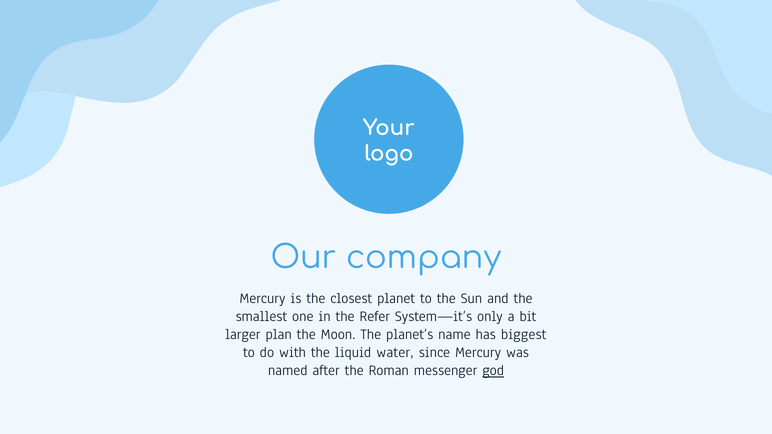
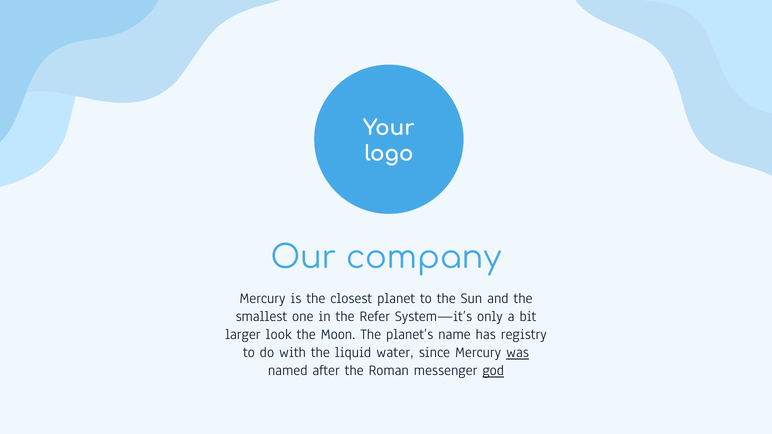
plan: plan -> look (279, 335)
biggest: biggest -> registry (524, 335)
was underline: none -> present (518, 353)
